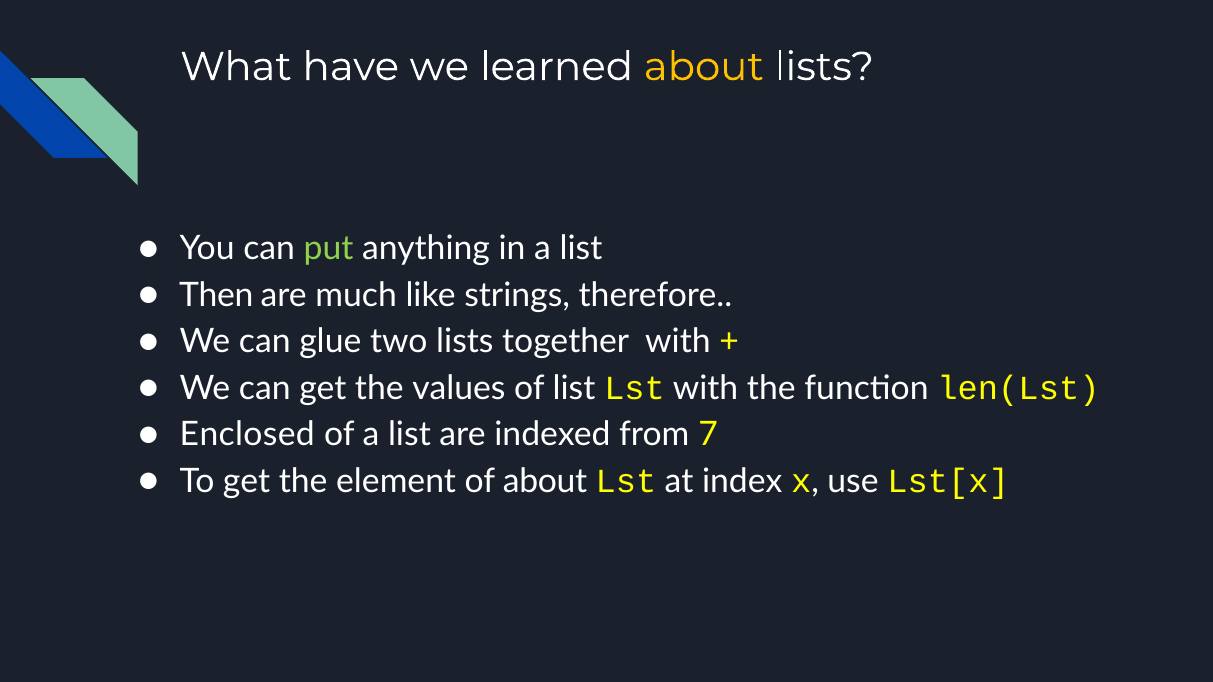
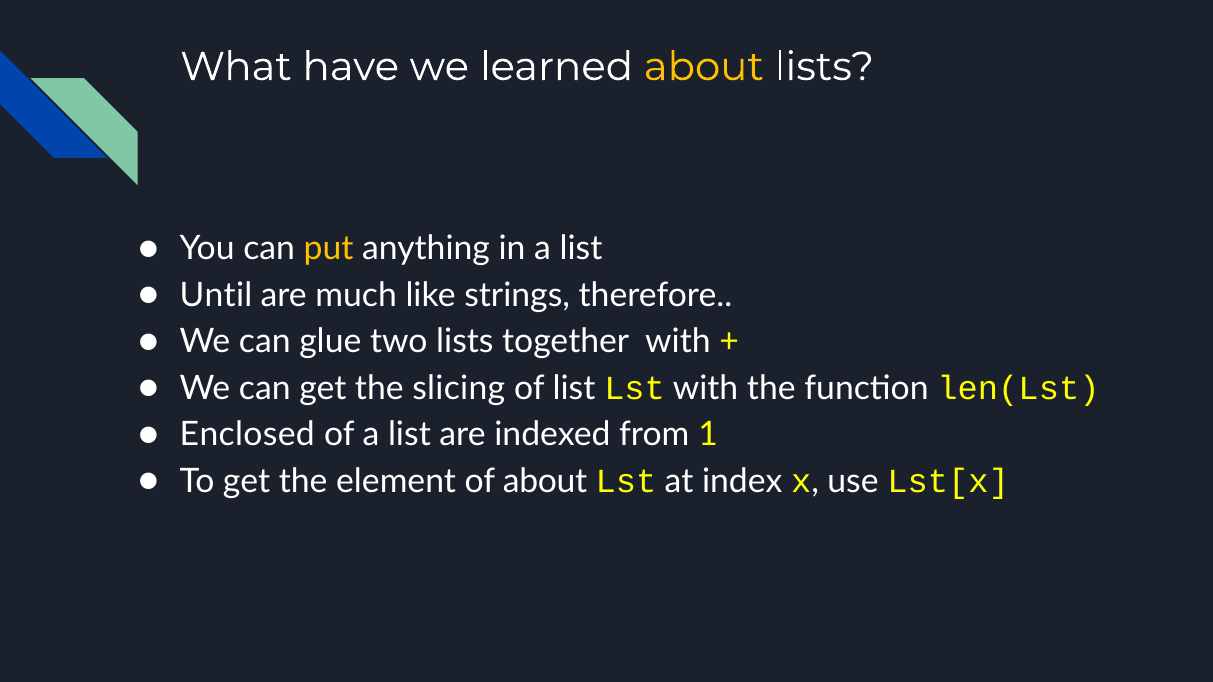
put colour: light green -> yellow (329, 249)
Then: Then -> Until (216, 295)
values: values -> slicing (459, 388)
7: 7 -> 1 (708, 435)
